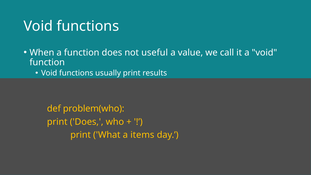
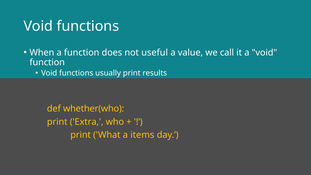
problem(who: problem(who -> whether(who (94, 109)
print Does: Does -> Extra (87, 122)
